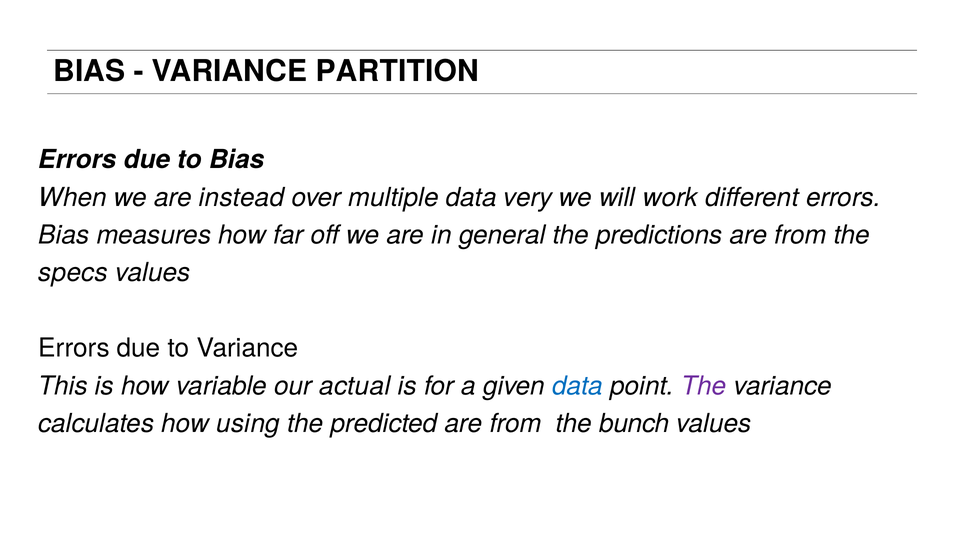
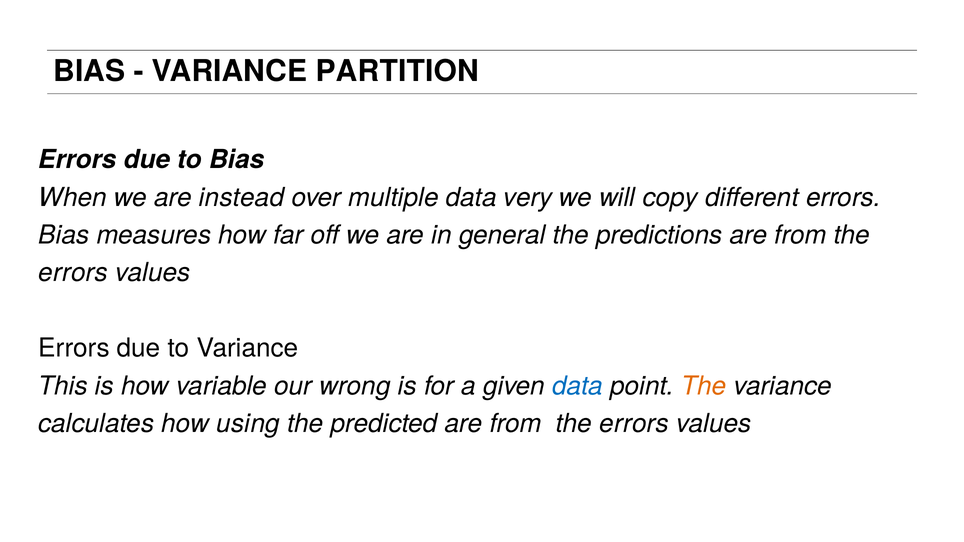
work: work -> copy (670, 197)
specs: specs -> errors (73, 272)
actual: actual -> wrong (355, 385)
The colour: purple -> orange (704, 385)
bunch: bunch -> errors (634, 423)
